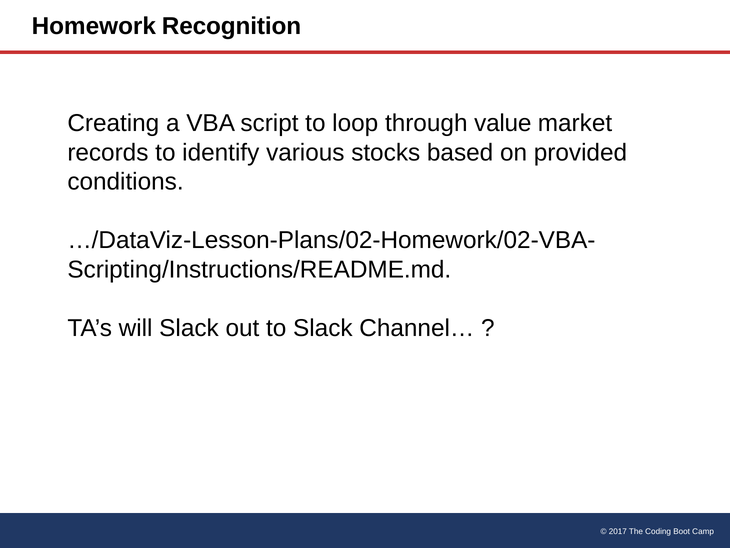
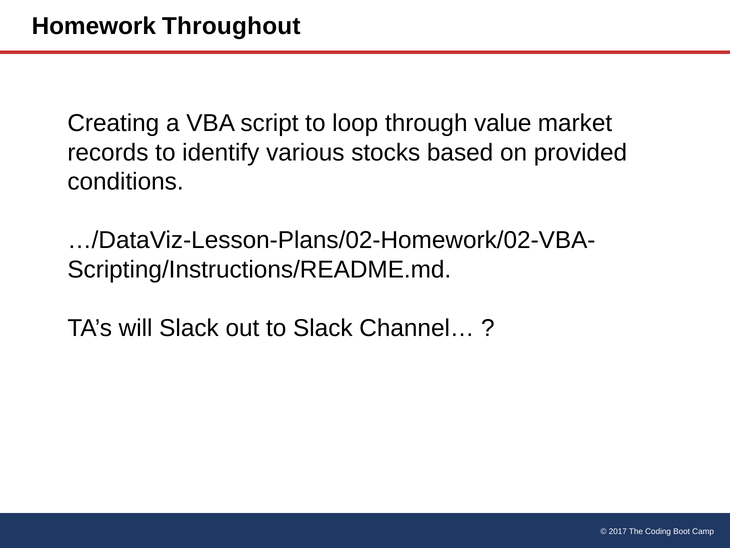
Recognition: Recognition -> Throughout (231, 26)
